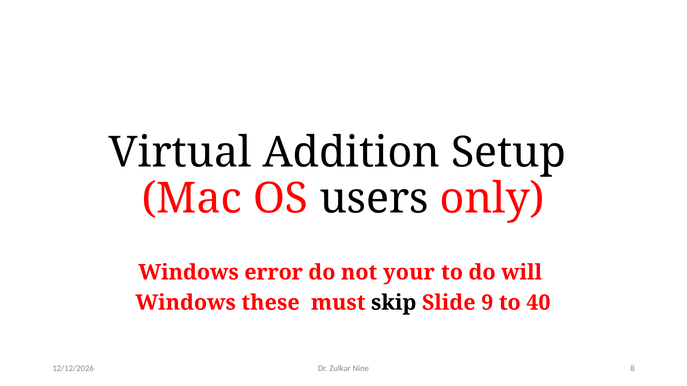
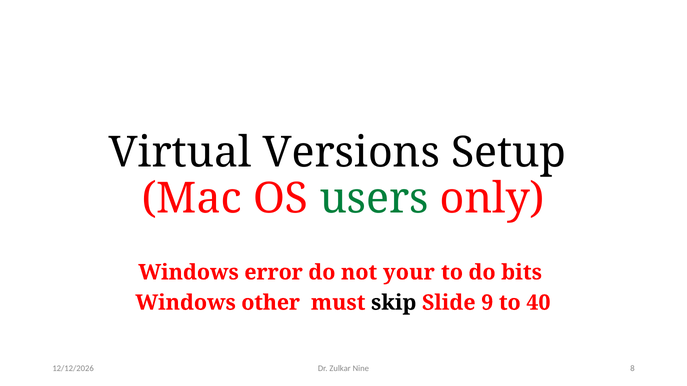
Addition: Addition -> Versions (351, 153)
users colour: black -> green (374, 199)
will: will -> bits (522, 273)
these: these -> other (271, 303)
